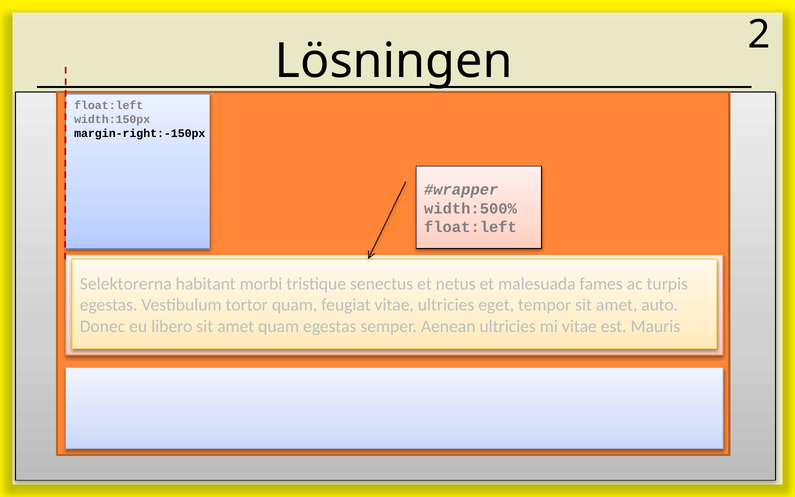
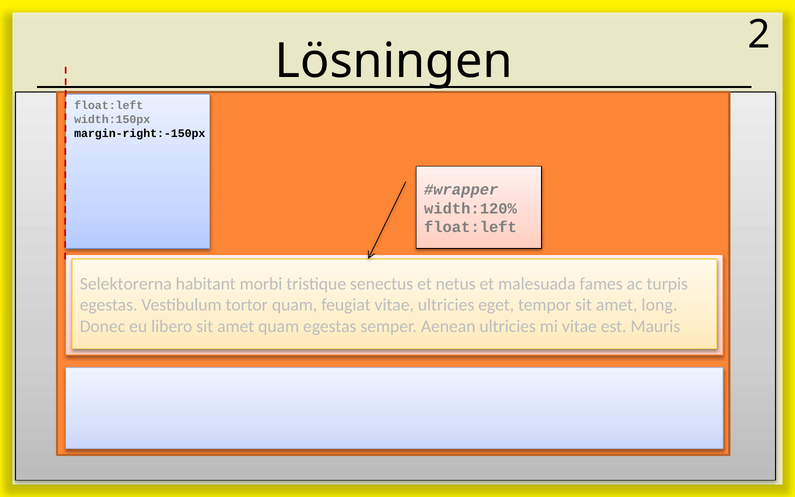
width:500%: width:500% -> width:120% (470, 208)
auto: auto -> long (660, 305)
